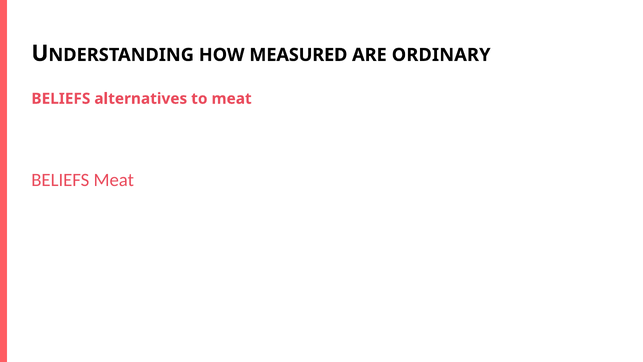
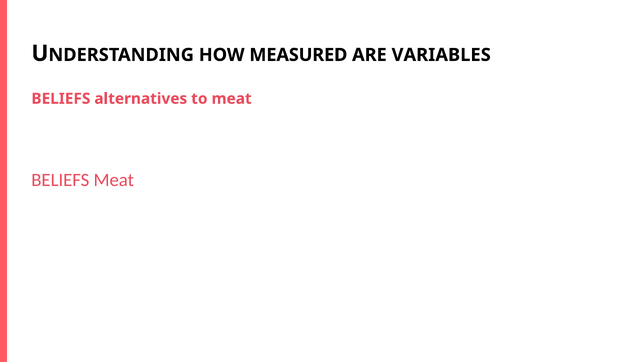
ORDINARY: ORDINARY -> VARIABLES (441, 55)
